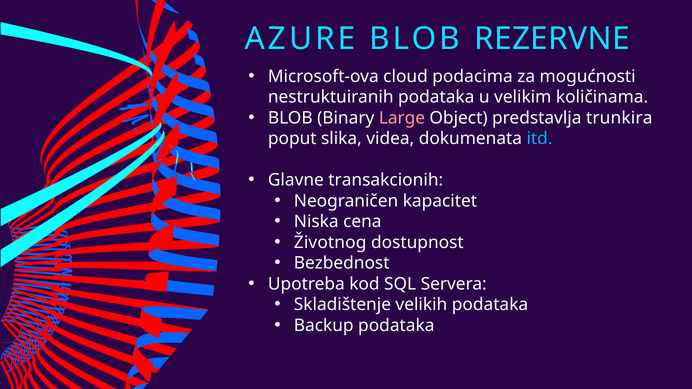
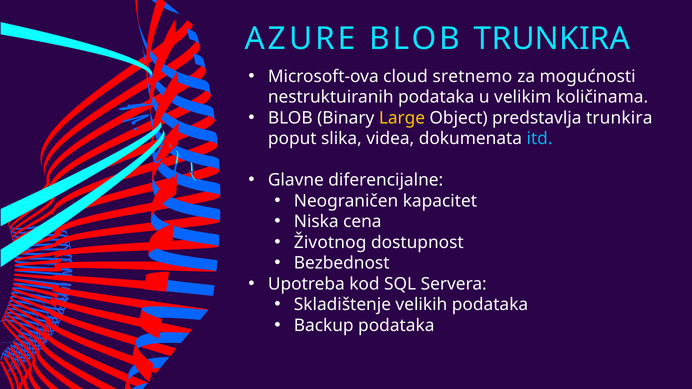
BLOB REZERVNE: REZERVNE -> TRUNKIRA (552, 39)
podacima: podacima -> sretnemo (472, 77)
Large colour: pink -> yellow (402, 118)
transakcionih: transakcionih -> diferencijalne (386, 180)
